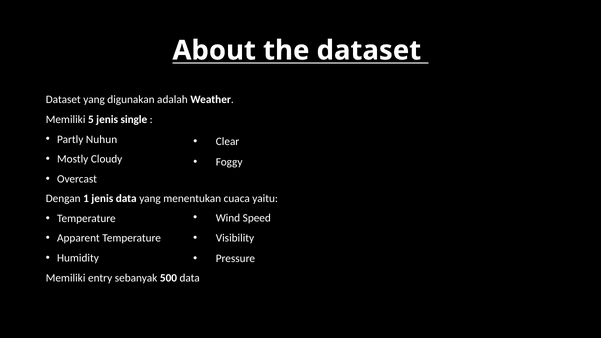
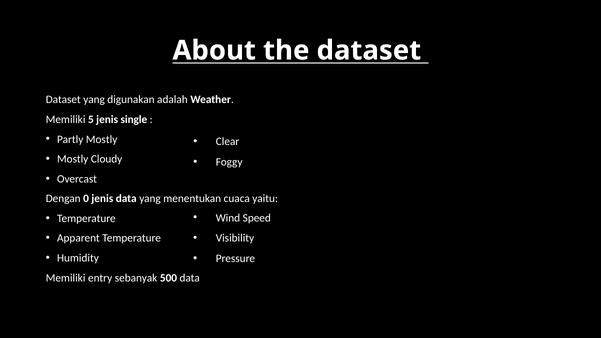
Partly Nuhun: Nuhun -> Mostly (102, 139)
1: 1 -> 0 (86, 199)
